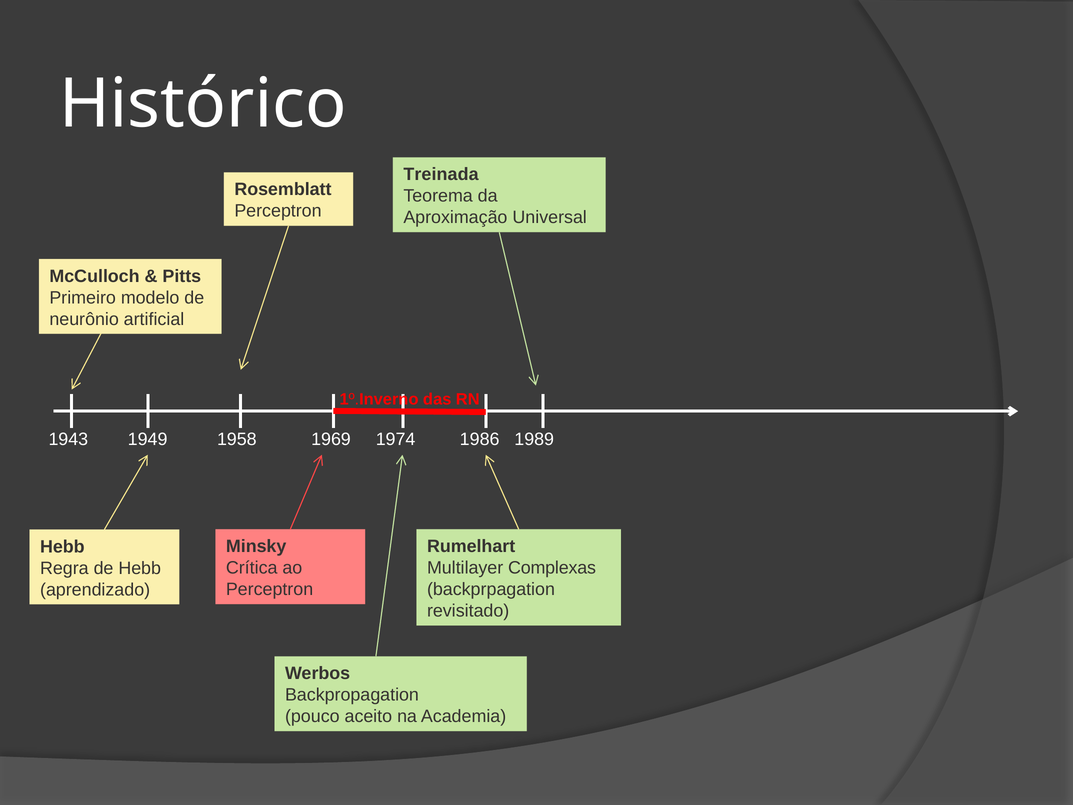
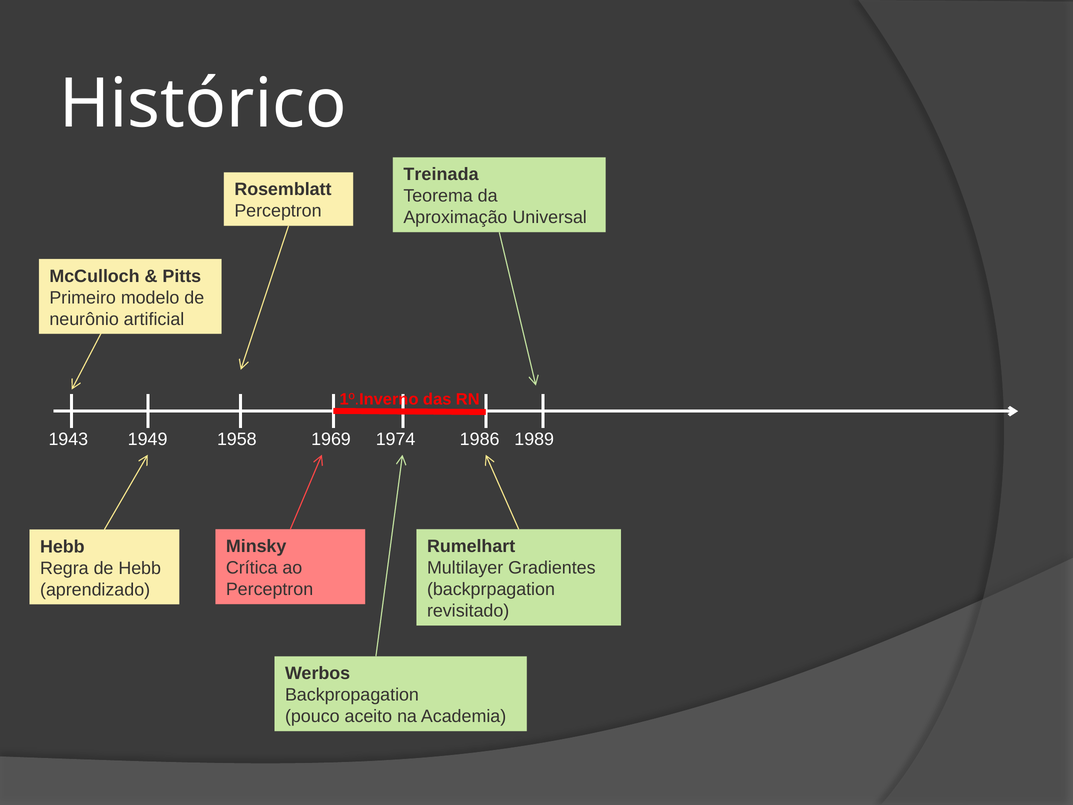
Complexas: Complexas -> Gradientes (552, 568)
